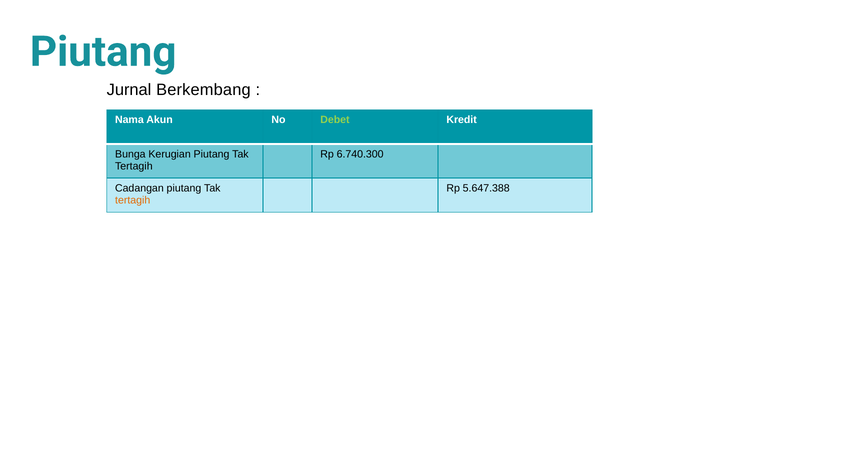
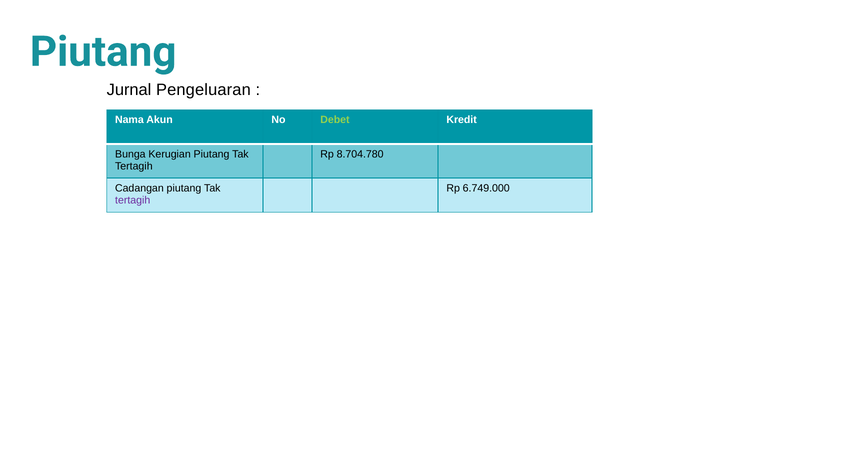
Berkembang: Berkembang -> Pengeluaran (203, 90)
6.740.300: 6.740.300 -> 8.704.780 (360, 154)
5.647.388: 5.647.388 -> 6.749.000 (486, 188)
tertagih colour: orange -> purple (133, 200)
